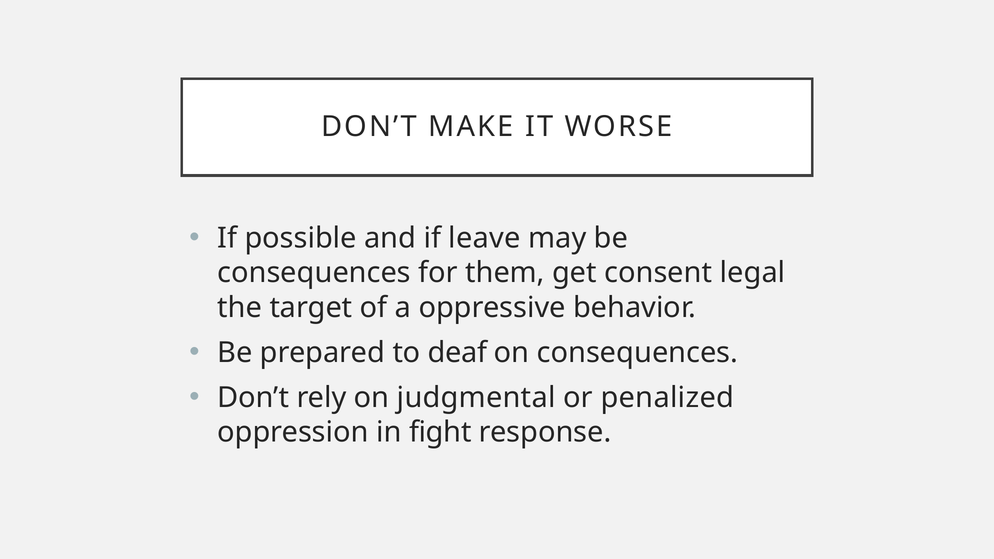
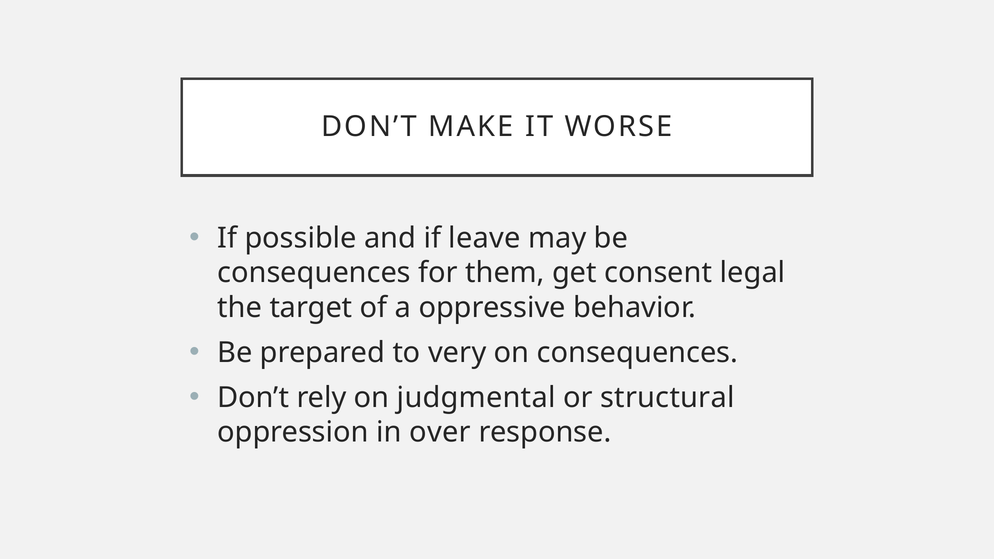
deaf: deaf -> very (457, 353)
penalized: penalized -> structural (667, 398)
fight: fight -> over (440, 433)
